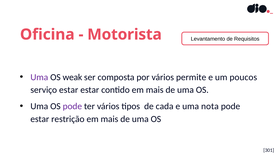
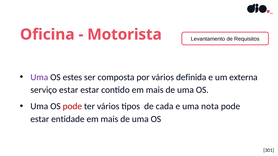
weak: weak -> estes (72, 77)
permite: permite -> definida (191, 77)
poucos: poucos -> externa (243, 77)
pode colour: purple -> red (72, 107)
restrição: restrição -> entidade (68, 119)
